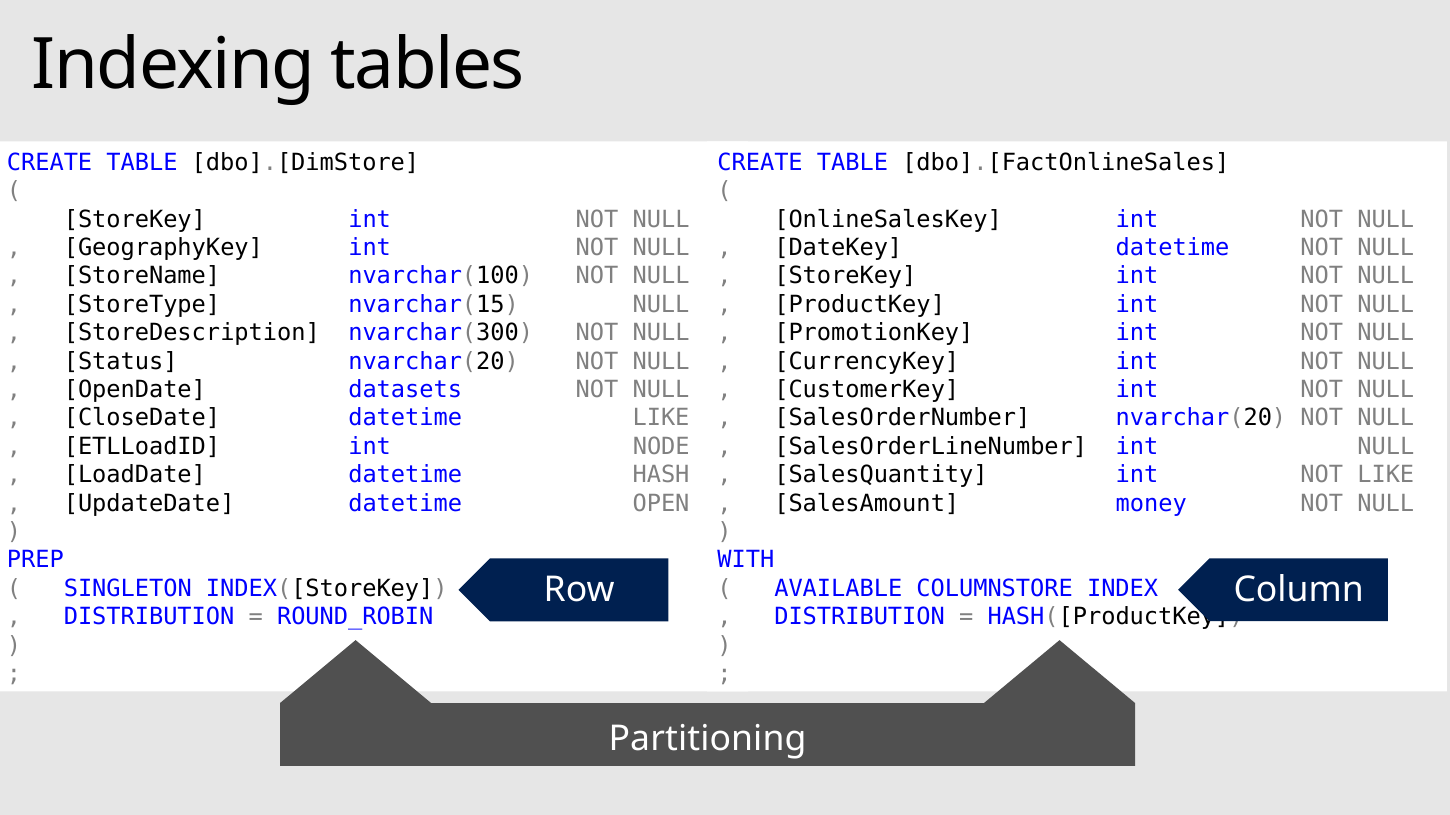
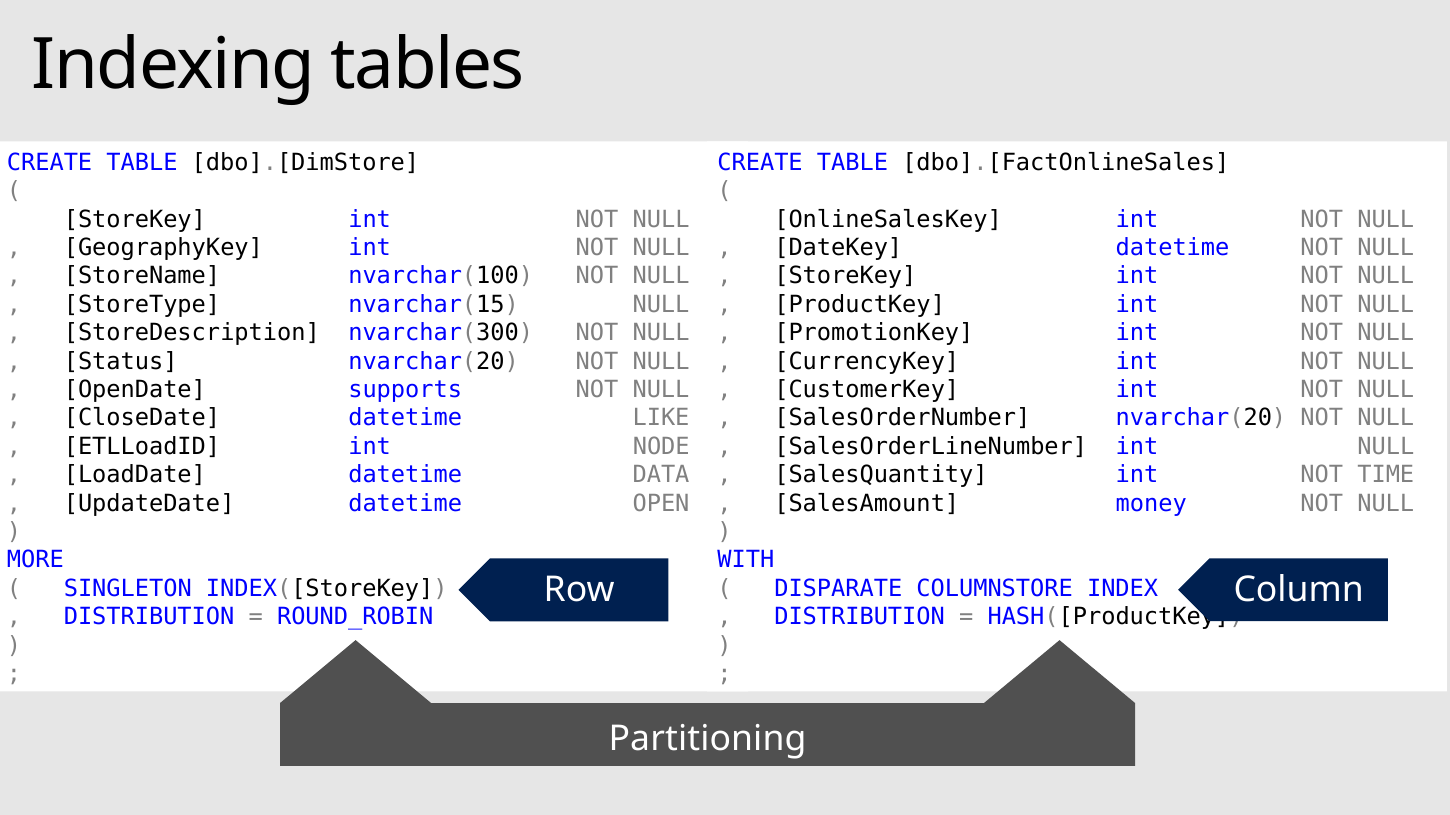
datasets: datasets -> supports (405, 390)
HASH: HASH -> DATA (661, 475)
NOT LIKE: LIKE -> TIME (1386, 475)
PREP: PREP -> MORE (35, 560)
AVAILABLE: AVAILABLE -> DISPARATE (838, 589)
